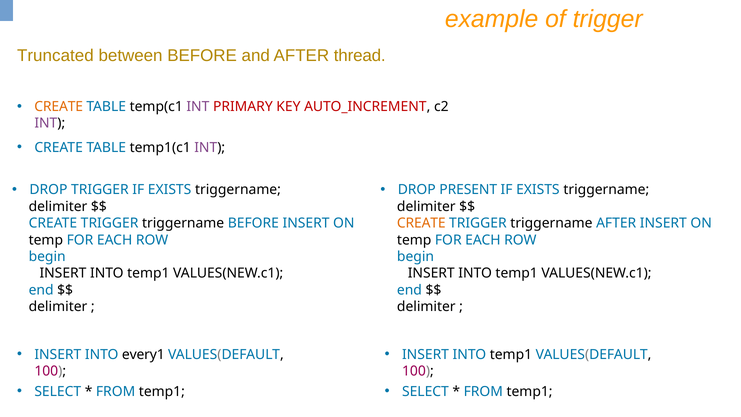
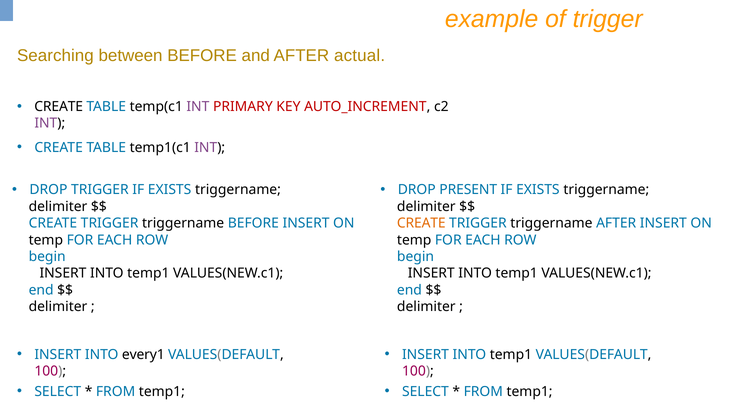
Truncated: Truncated -> Searching (55, 56)
thread: thread -> actual (360, 56)
CREATE colour: orange -> black (59, 107)
